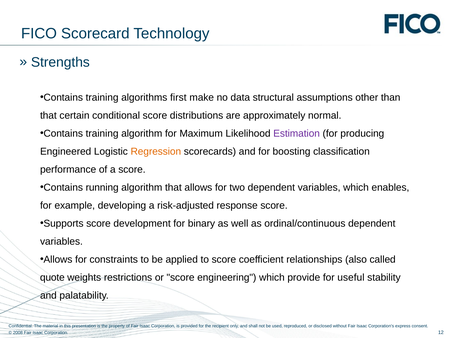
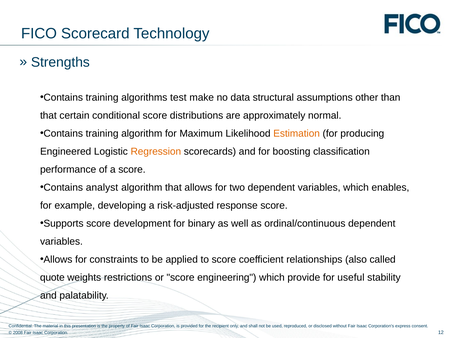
first: first -> test (178, 98)
Estimation colour: purple -> orange (297, 134)
running: running -> analyst (102, 188)
